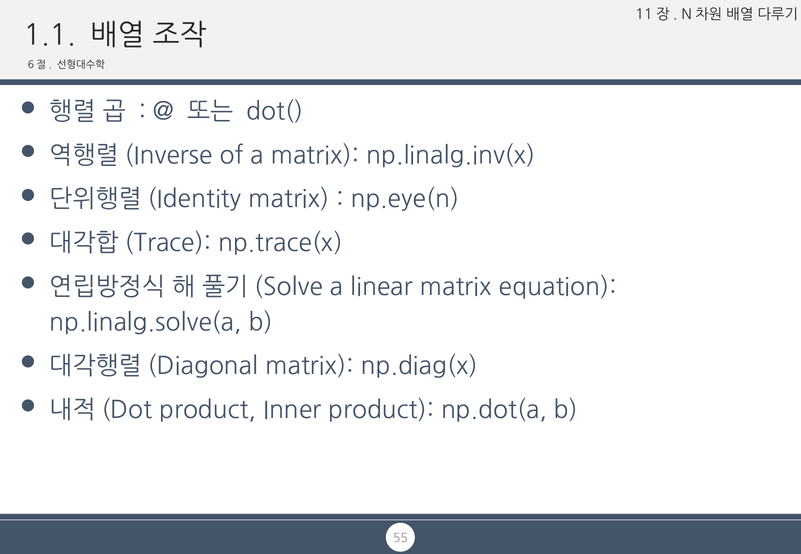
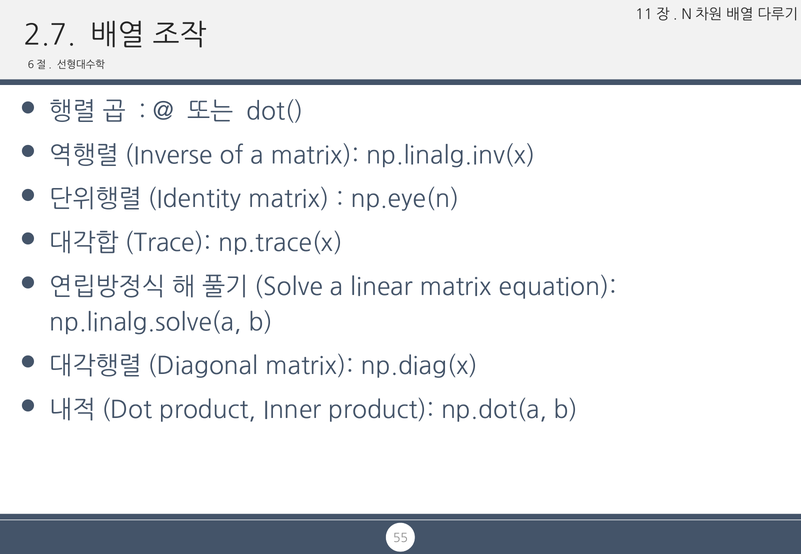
1.1: 1.1 -> 2.7 (50, 35)
